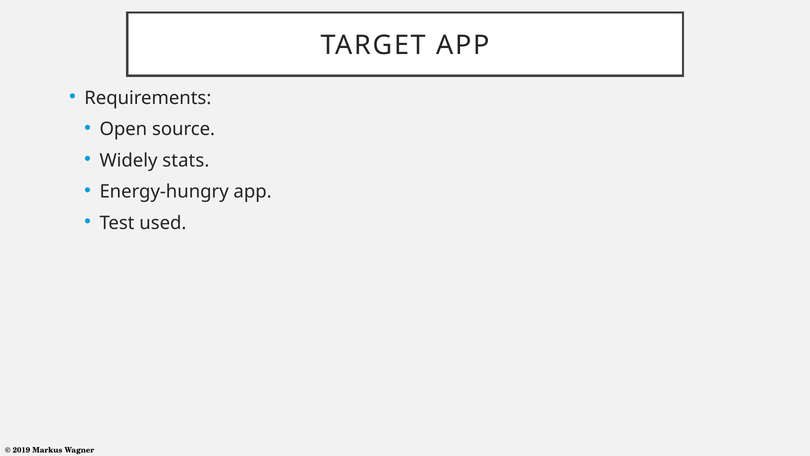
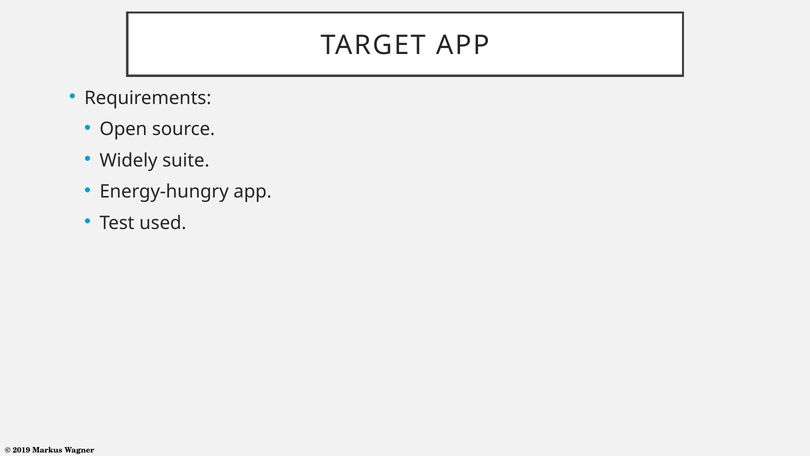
stats: stats -> suite (186, 160)
